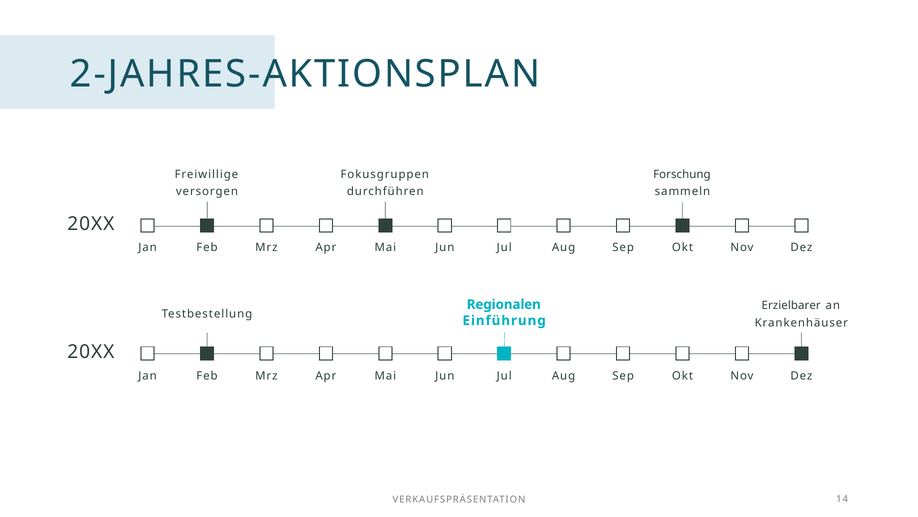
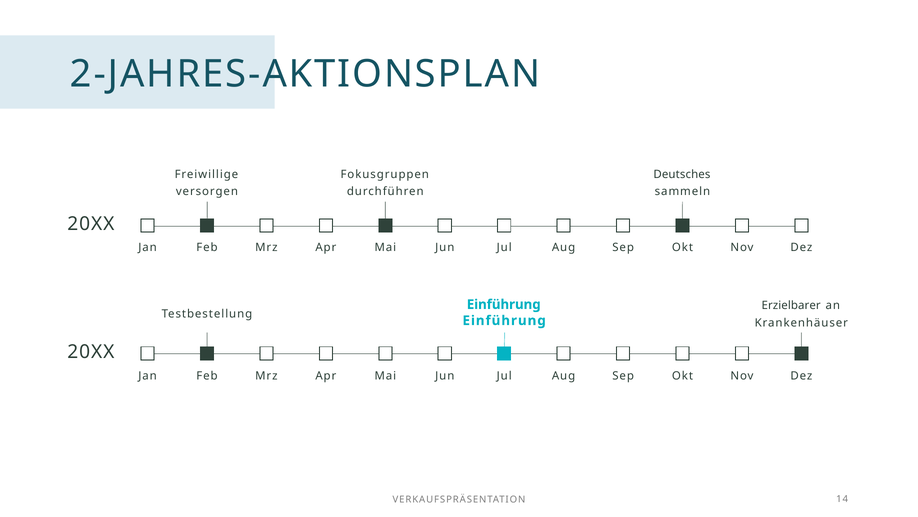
Forschung: Forschung -> Deutsches (682, 174)
Regionalen: Regionalen -> Einführung (504, 304)
